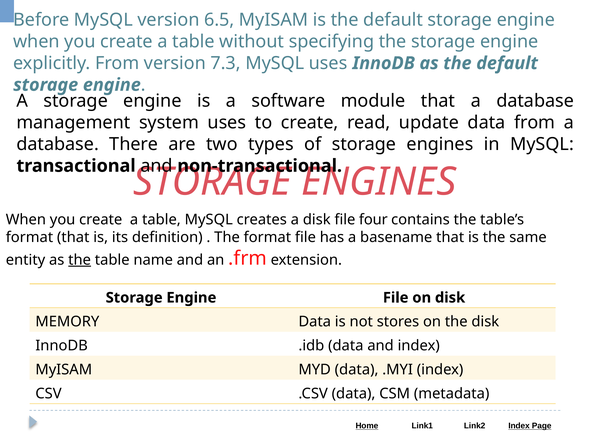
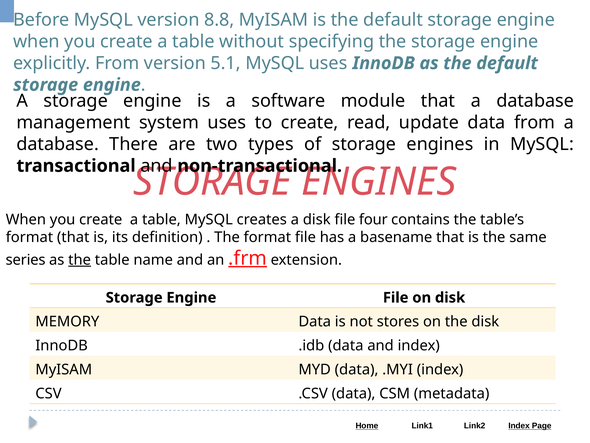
6.5: 6.5 -> 8.8 (219, 20)
7.3: 7.3 -> 5.1 (226, 63)
entity: entity -> series (26, 260)
.frm underline: none -> present (248, 258)
